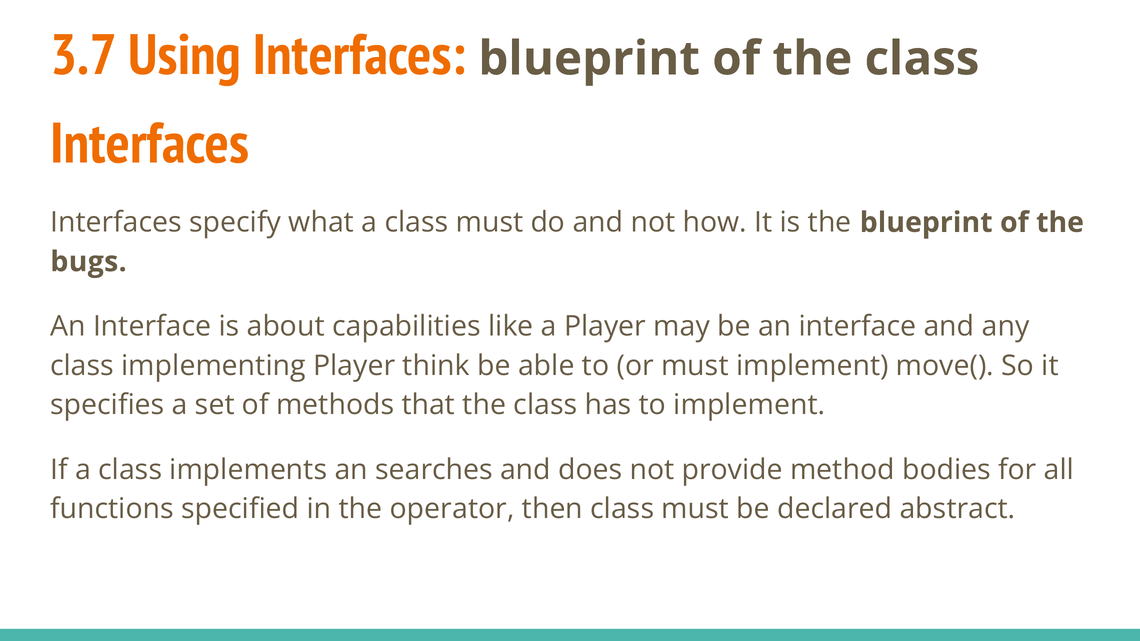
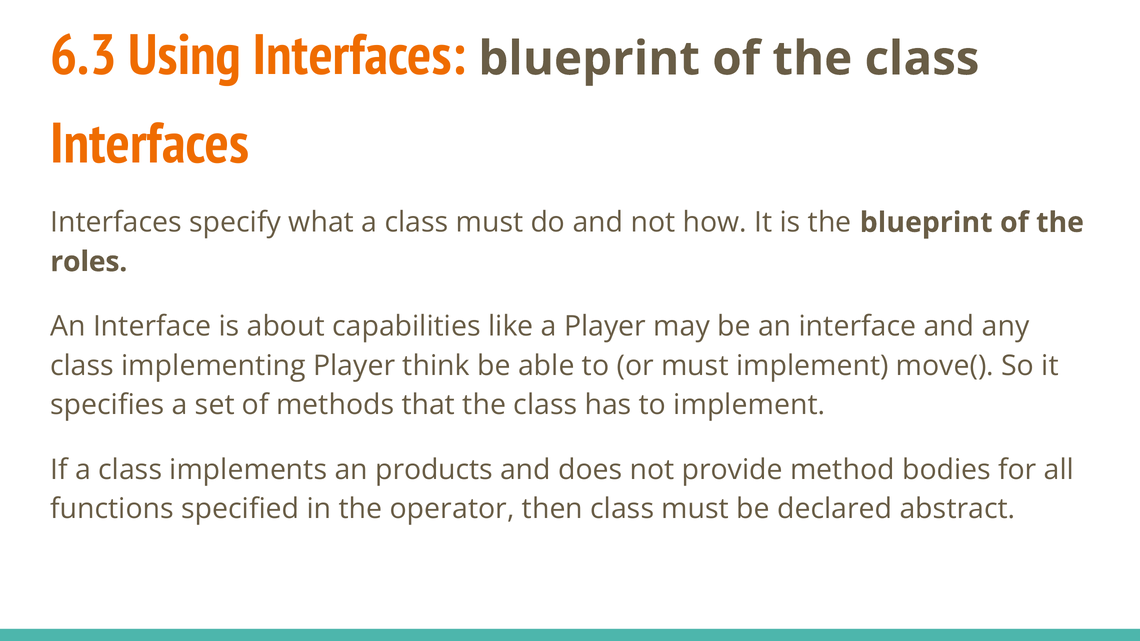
3.7: 3.7 -> 6.3 (84, 56)
bugs: bugs -> roles (89, 262)
searches: searches -> products (434, 470)
